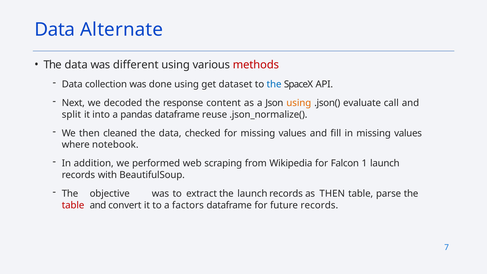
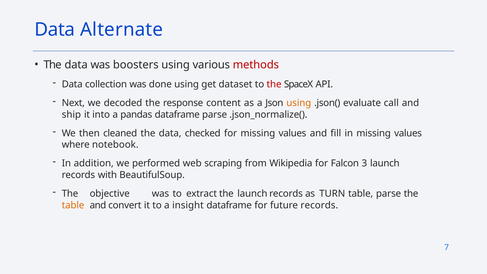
different: different -> boosters (136, 65)
the colour: blue -> red (274, 84)
split: split -> ship (71, 114)
dataframe reuse: reuse -> parse (215, 114)
1: 1 -> 3 (364, 163)
THEN: THEN -> TURN (332, 194)
table colour: red -> orange (73, 205)
factors: factors -> insight (188, 205)
